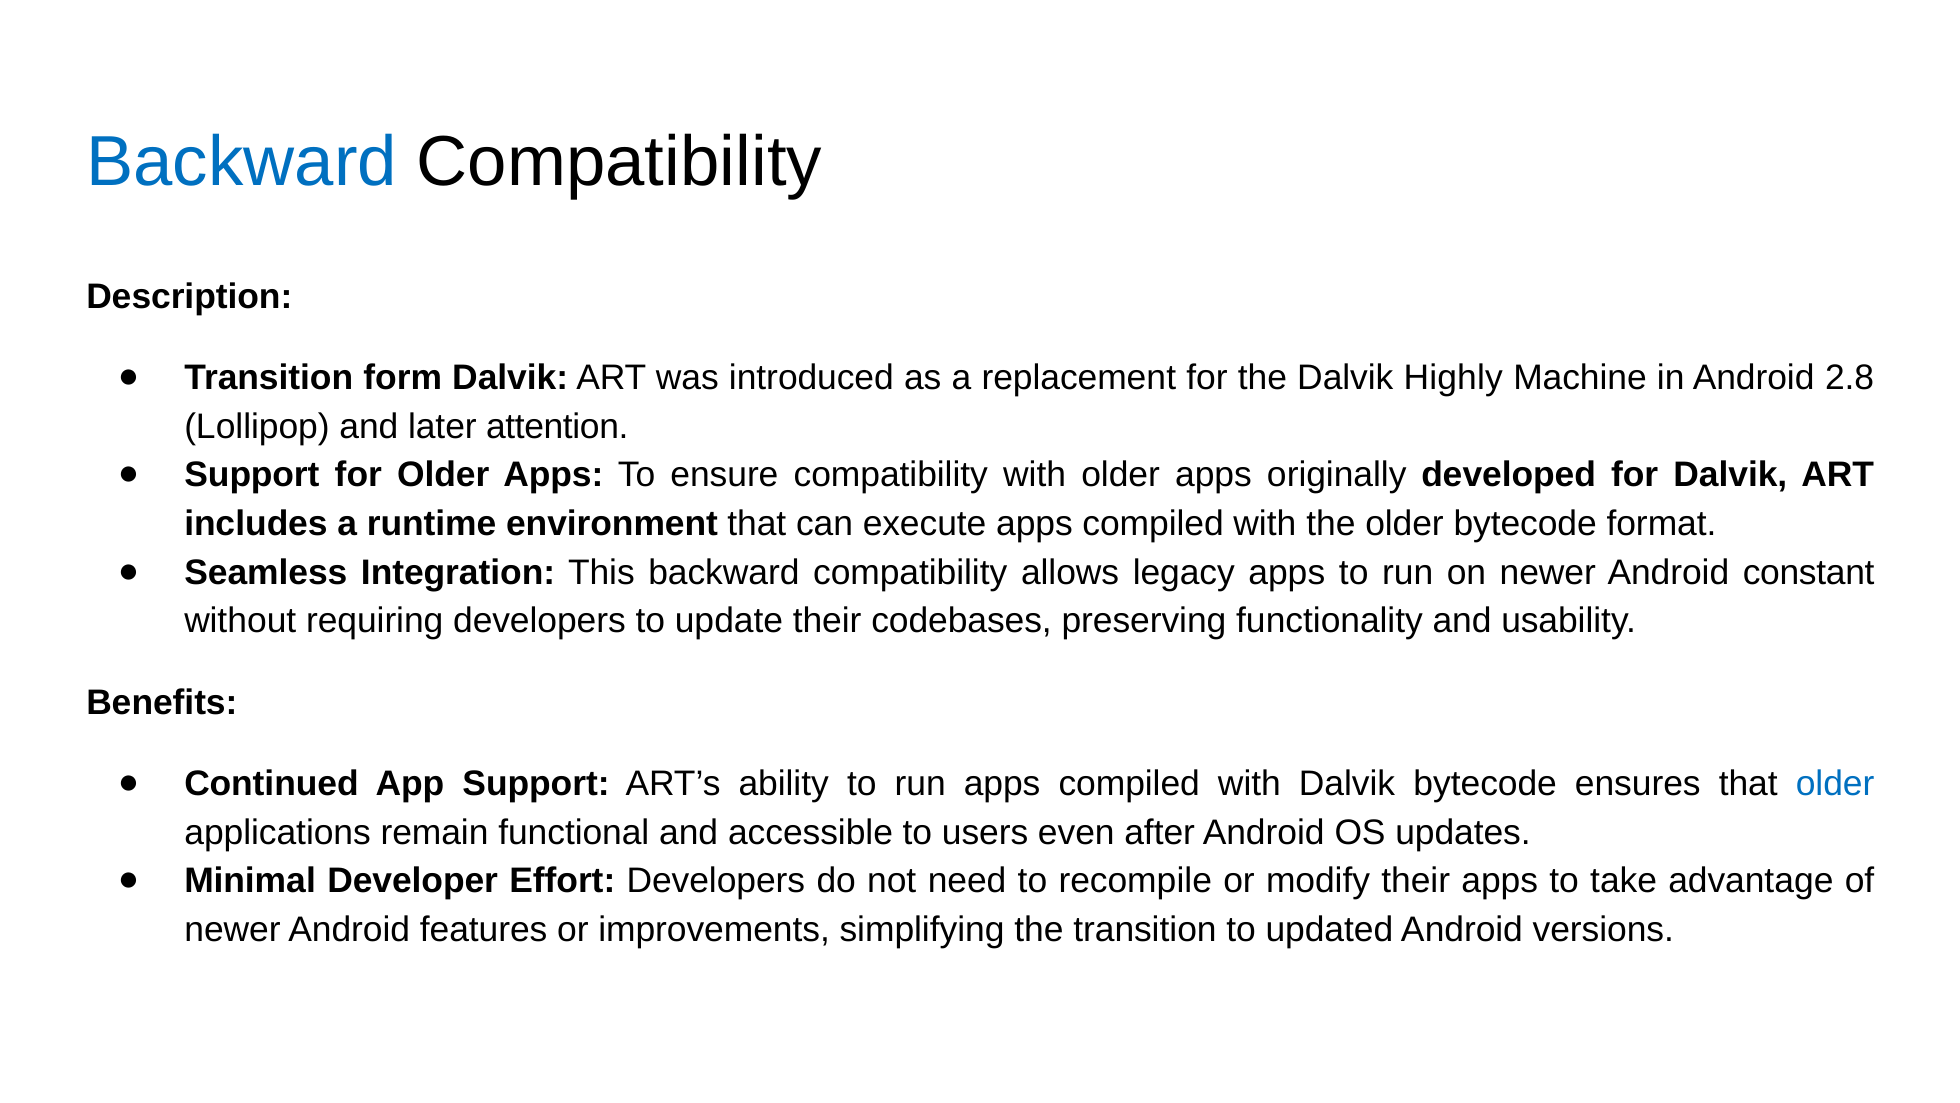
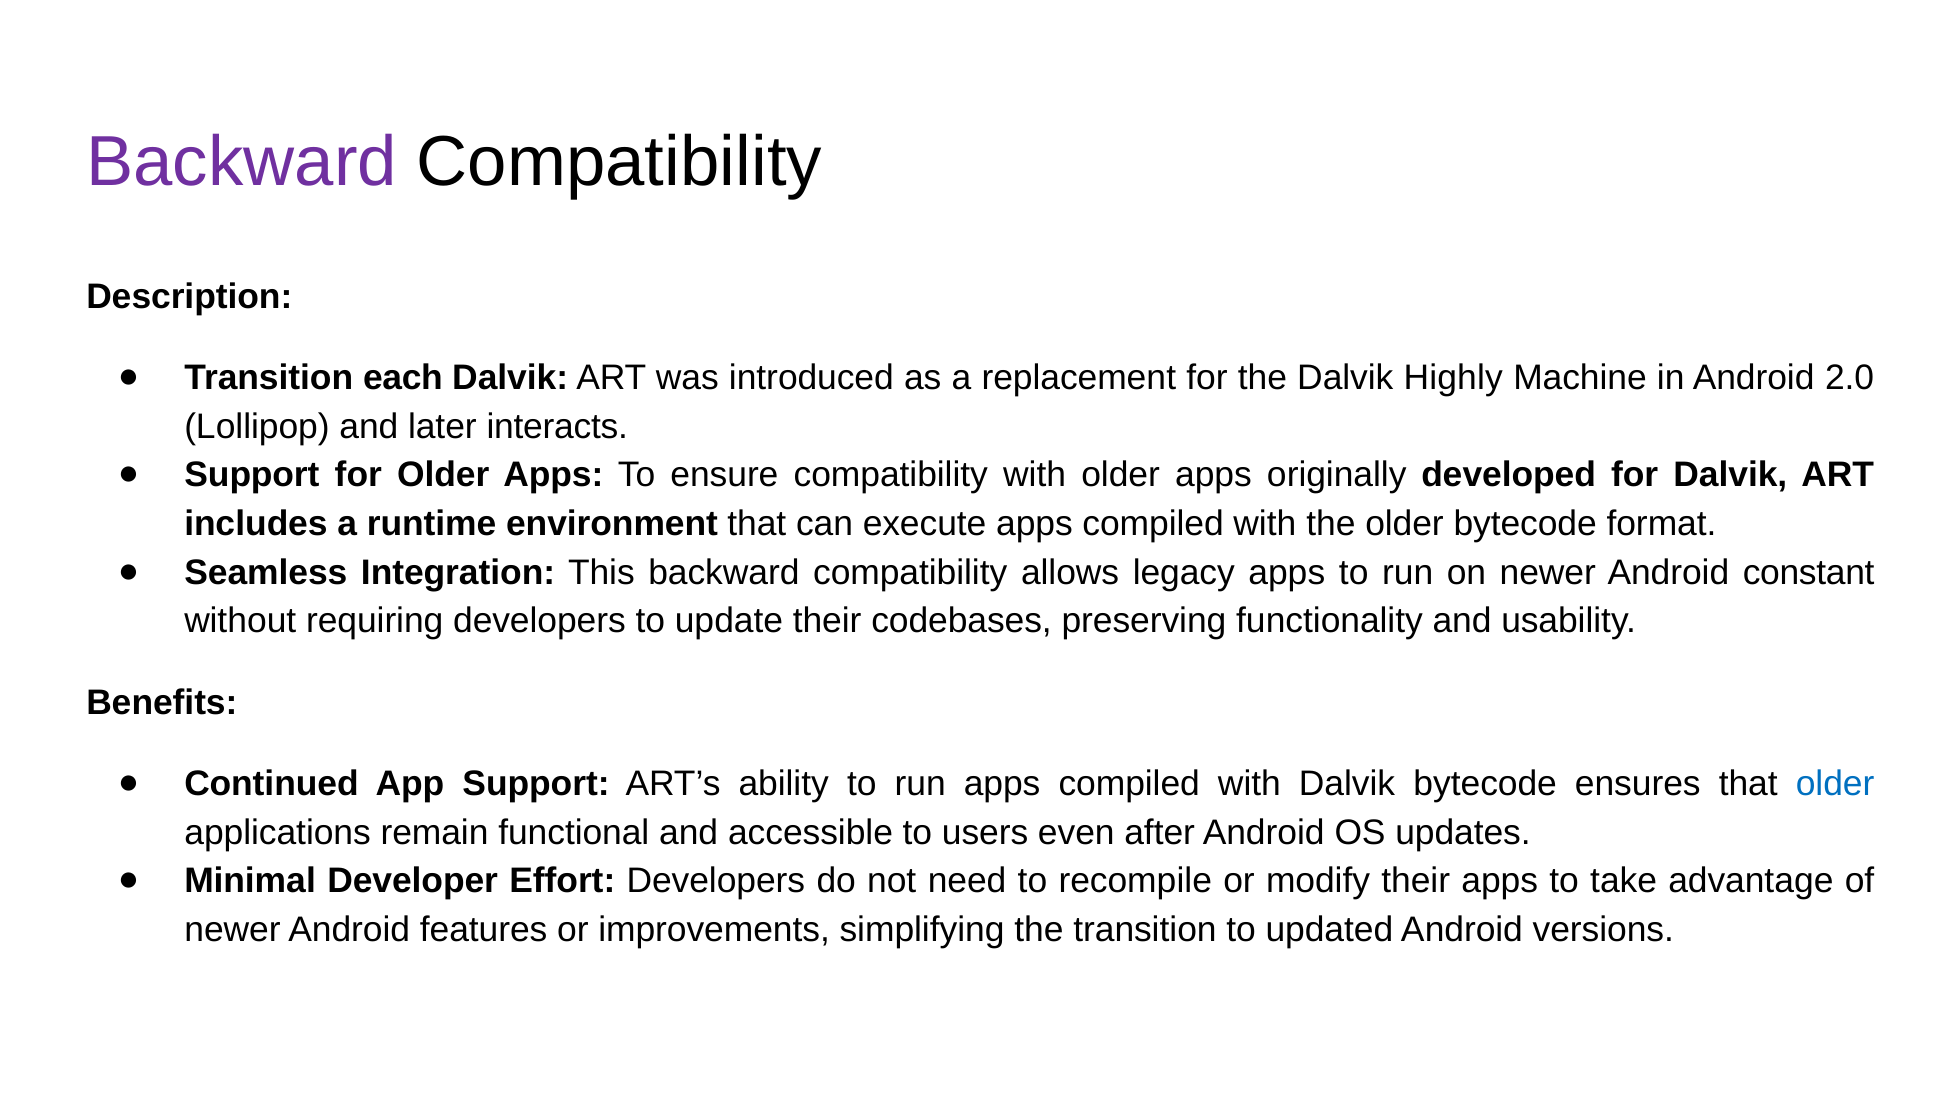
Backward colour: blue -> purple (242, 162)
form: form -> each (403, 378)
2.8: 2.8 -> 2.0 (1850, 378)
attention: attention -> interacts (557, 426)
